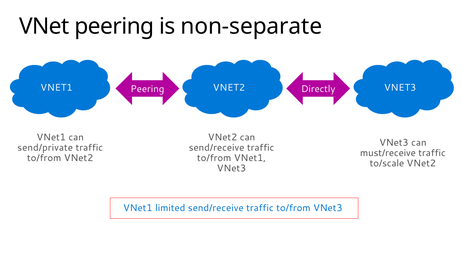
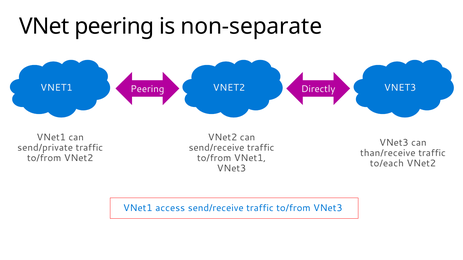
must/receive: must/receive -> than/receive (388, 153)
to/scale: to/scale -> to/each (387, 164)
limited: limited -> access (170, 208)
